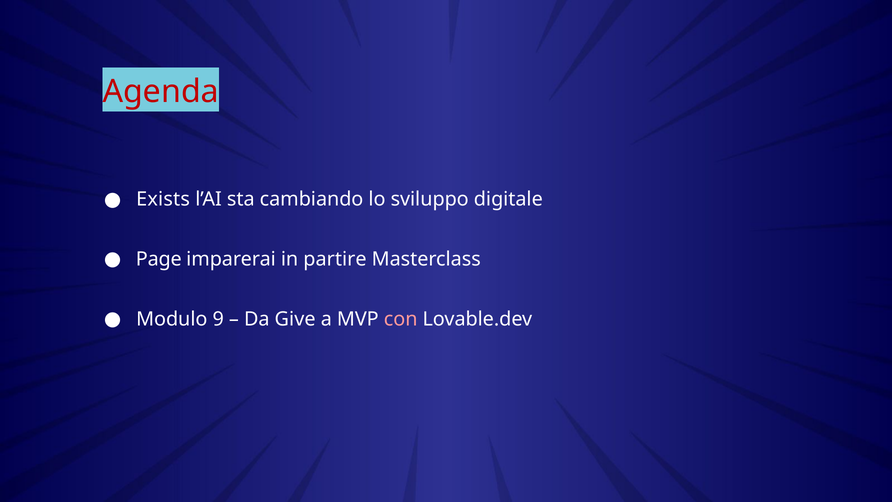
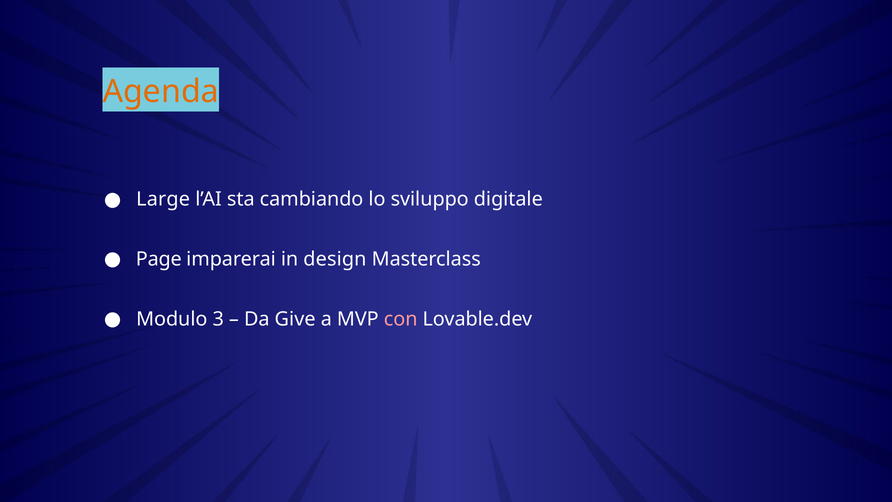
Agenda colour: red -> orange (161, 91)
Exists: Exists -> Large (163, 199)
partire: partire -> design (335, 259)
9: 9 -> 3 (218, 319)
